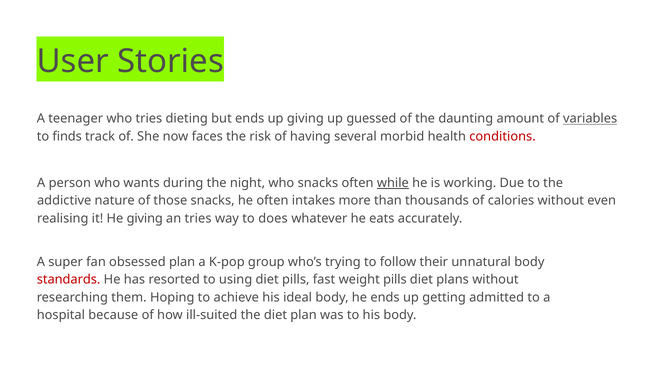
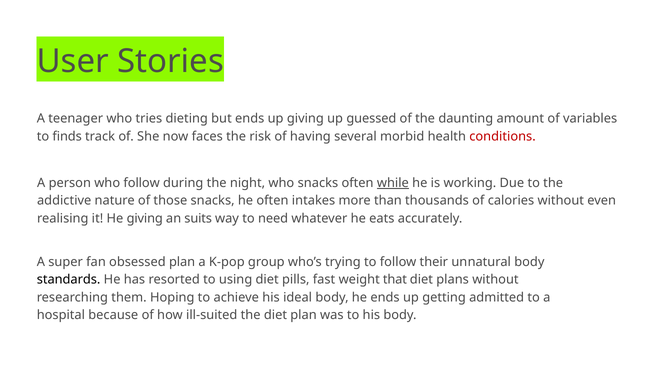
variables underline: present -> none (590, 118)
who wants: wants -> follow (142, 183)
an tries: tries -> suits (198, 218)
does: does -> need (273, 218)
standards colour: red -> black (69, 279)
weight pills: pills -> that (395, 279)
